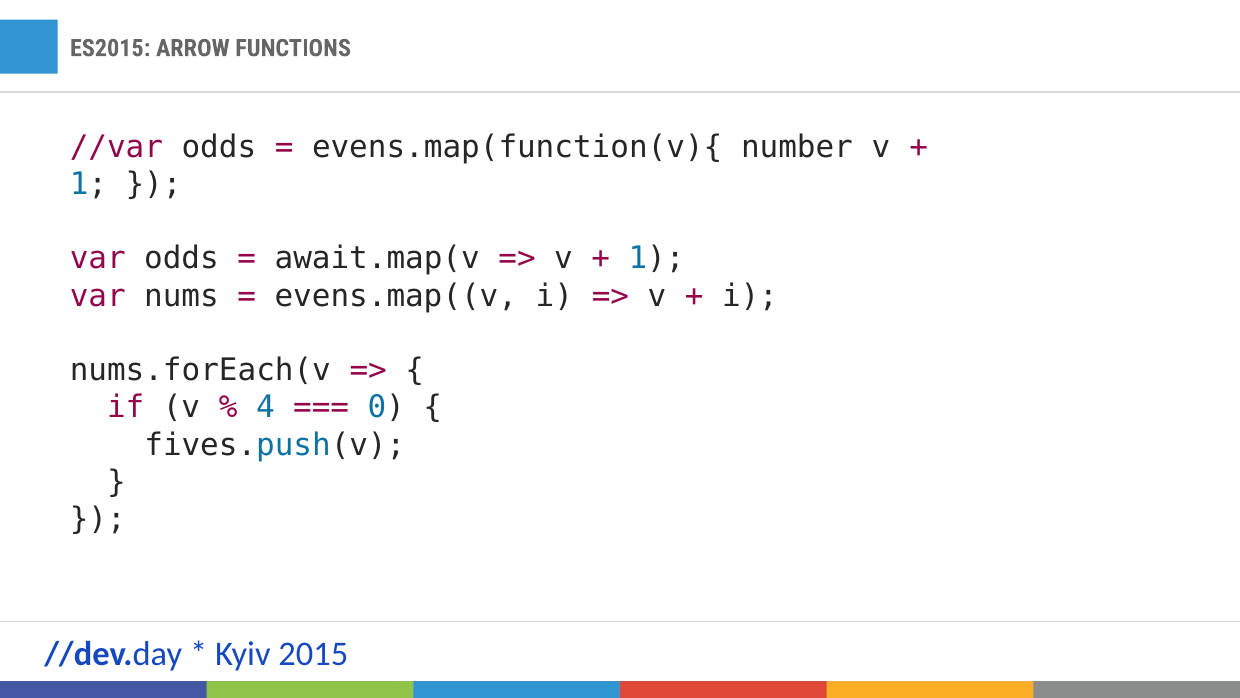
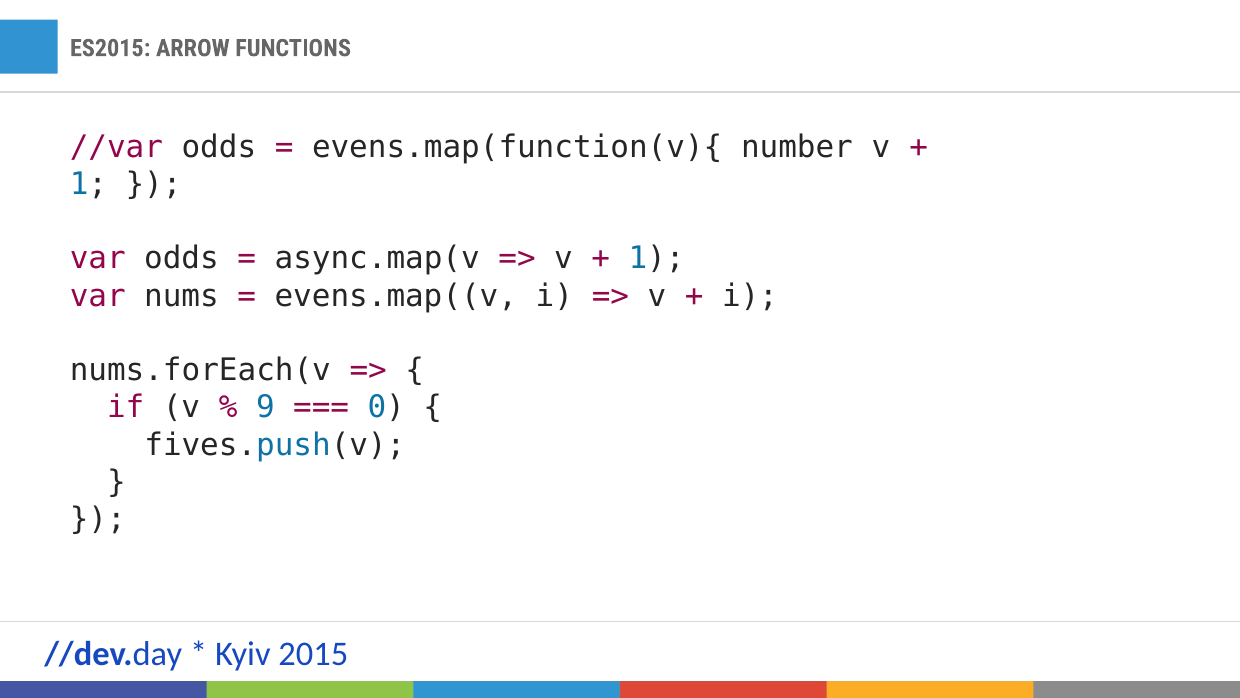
await.map(v: await.map(v -> async.map(v (377, 259)
4: 4 -> 9 (265, 407)
